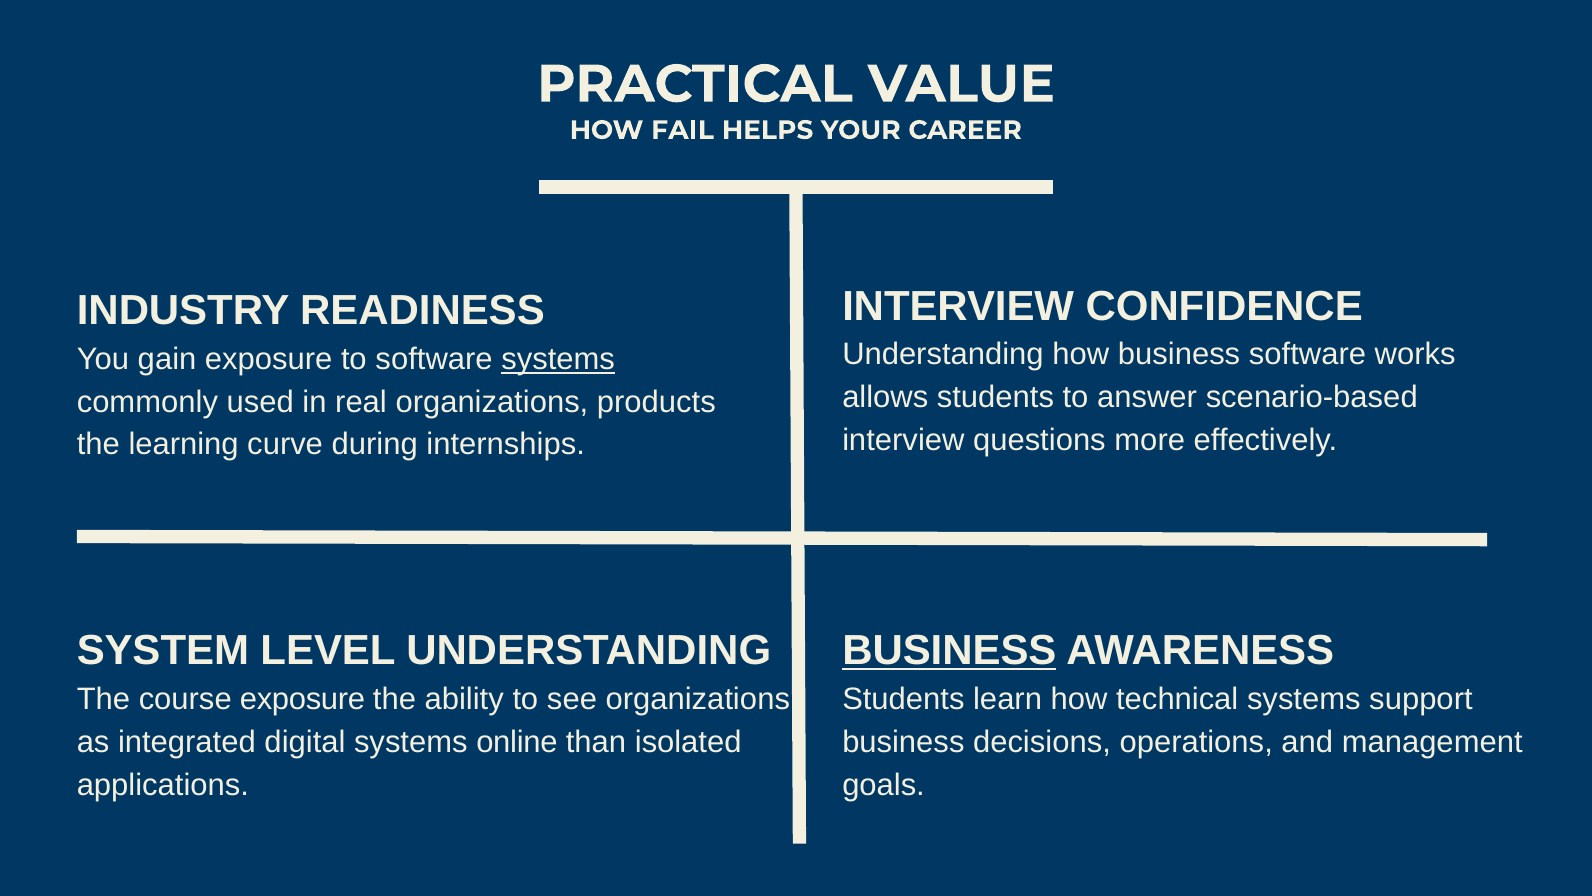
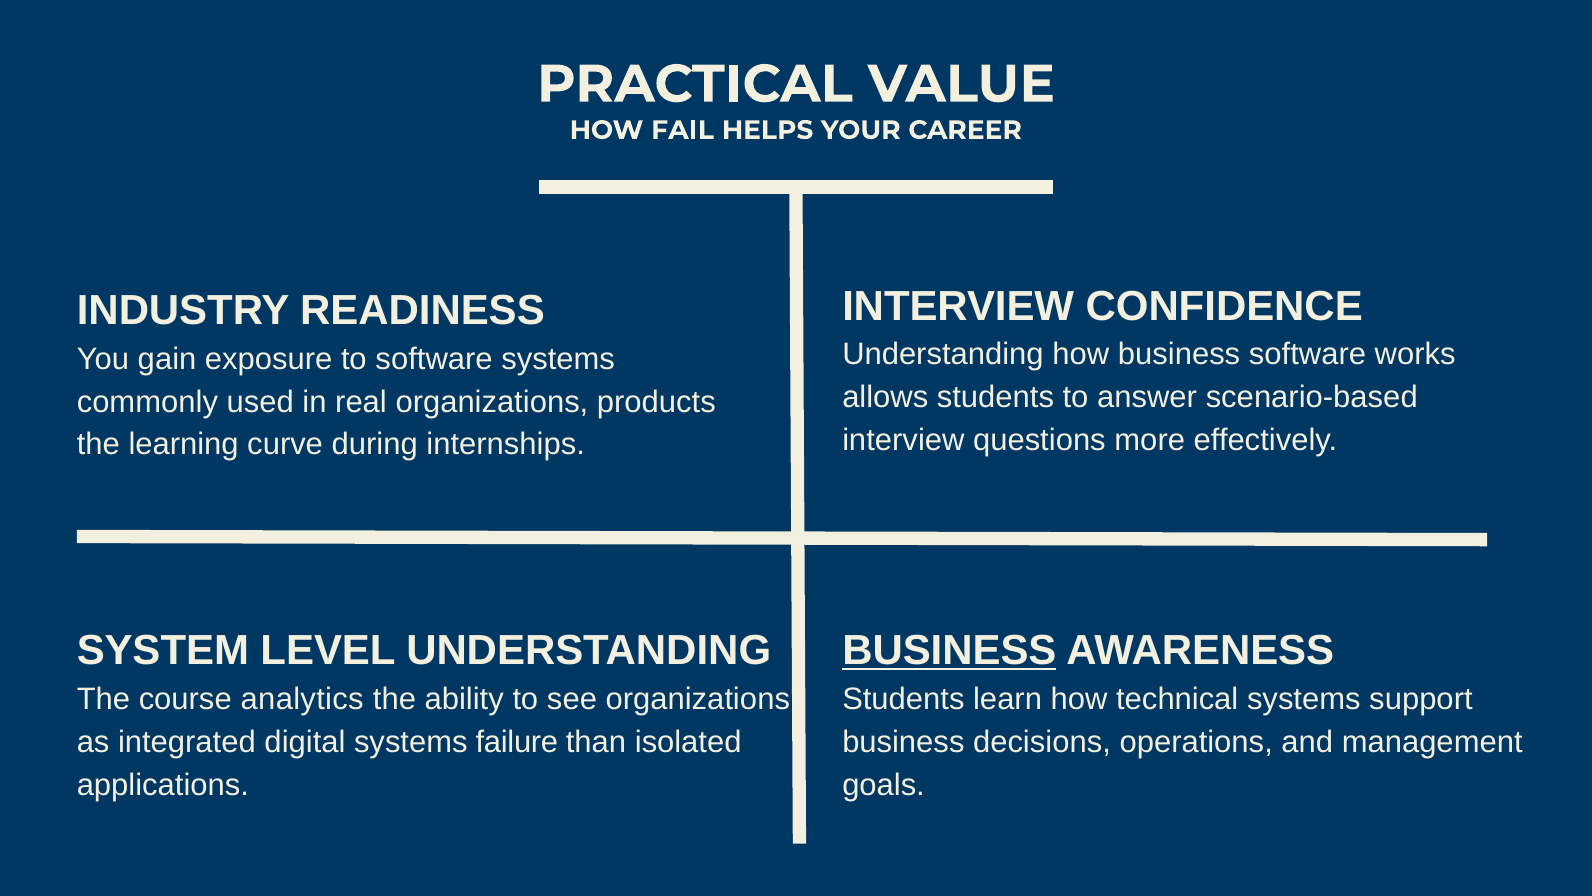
systems underline: present -> none (558, 359)
course exposure: exposure -> analytics (302, 699)
online: online -> failure (517, 742)
